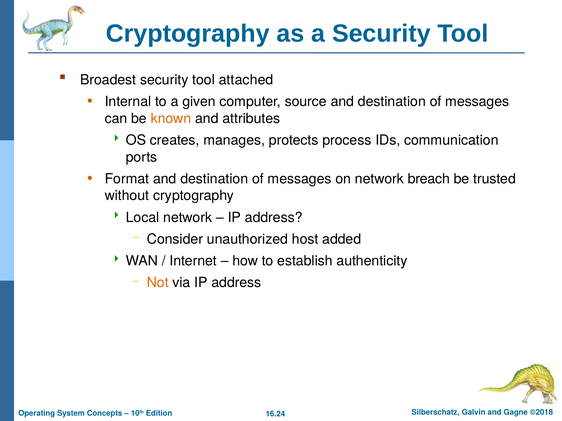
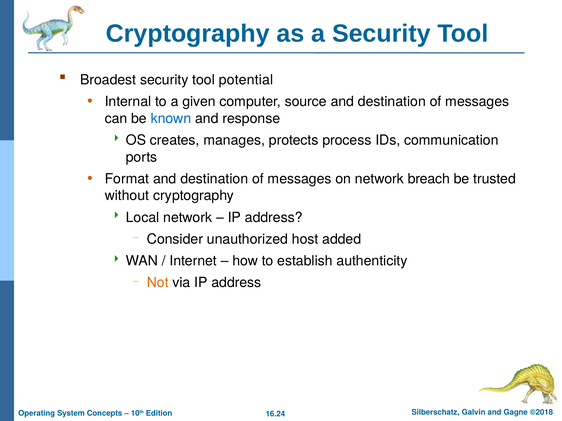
attached: attached -> potential (246, 80)
known colour: orange -> blue (171, 119)
attributes: attributes -> response (251, 119)
